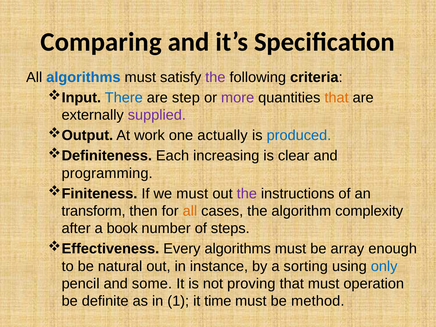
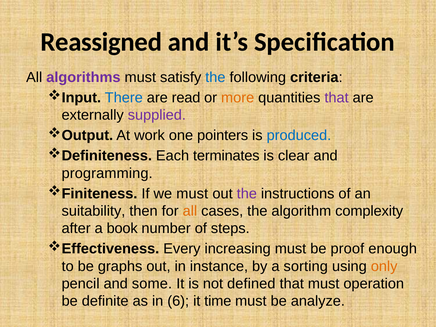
Comparing: Comparing -> Reassigned (101, 42)
algorithms colour: blue -> purple (83, 77)
the colour: purple -> blue (215, 77)
step: step -> read (186, 98)
more colour: purple -> orange (238, 98)
that colour: orange -> purple (337, 98)
actually: actually -> pointers (223, 135)
increasing: increasing -> terminates (226, 156)
transform: transform -> suitability (93, 211)
Every algorithms: algorithms -> increasing (238, 249)
array: array -> proof (347, 249)
natural: natural -> graphs (120, 266)
only colour: blue -> orange (384, 266)
proving: proving -> defined (251, 284)
1: 1 -> 6 (178, 301)
method: method -> analyze (318, 301)
